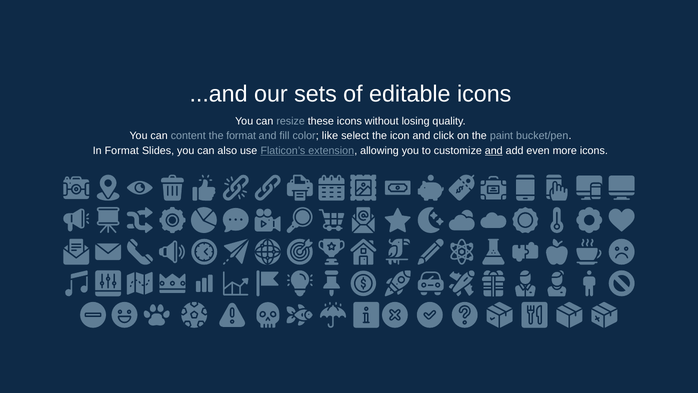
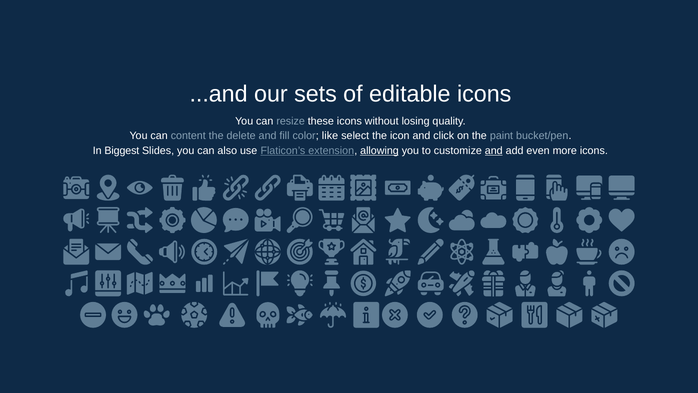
the format: format -> delete (241, 136)
In Format: Format -> Biggest (122, 150)
allowing underline: none -> present (379, 150)
